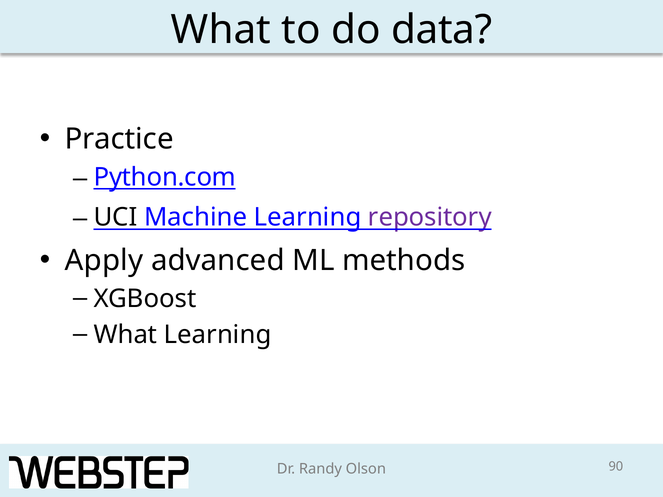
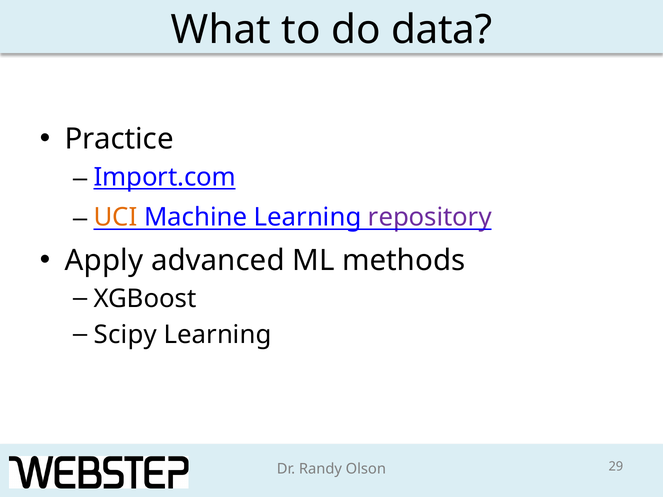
Python.com: Python.com -> Import.com (165, 177)
UCI colour: black -> orange (116, 217)
What: What -> Scipy (125, 335)
90: 90 -> 29 (616, 467)
